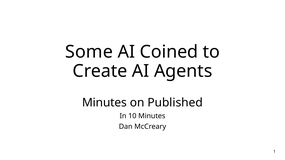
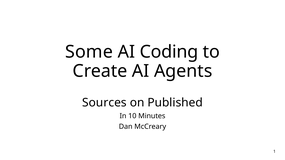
Coined: Coined -> Coding (169, 52)
Minutes: Minutes -> Sources (104, 103)
